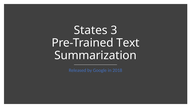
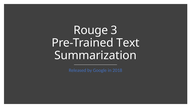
States: States -> Rouge (91, 30)
